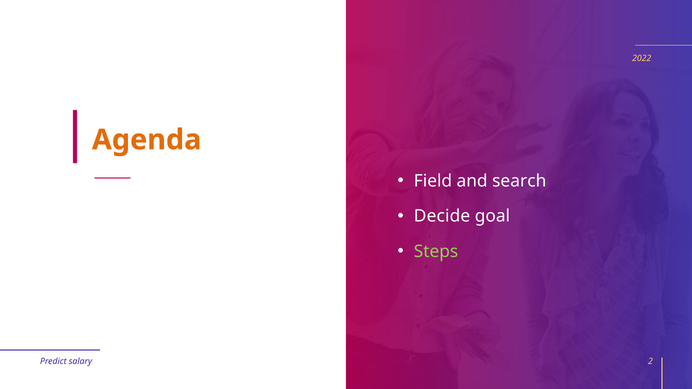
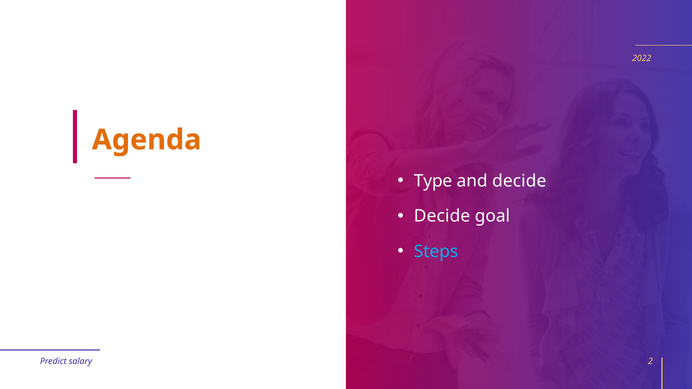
Field: Field -> Type (433, 181)
and search: search -> decide (519, 181)
Steps colour: light green -> light blue (436, 252)
